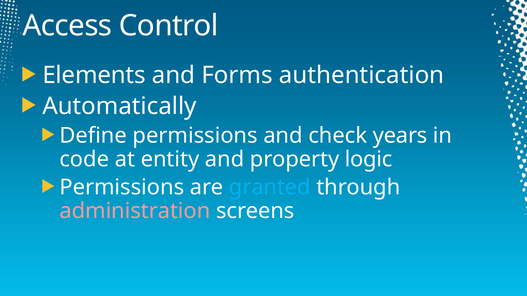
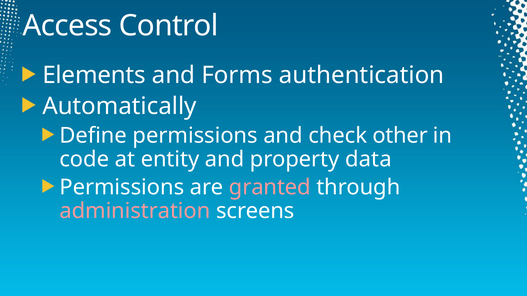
years: years -> other (400, 136)
logic: logic -> data (368, 159)
granted colour: light blue -> pink (270, 188)
